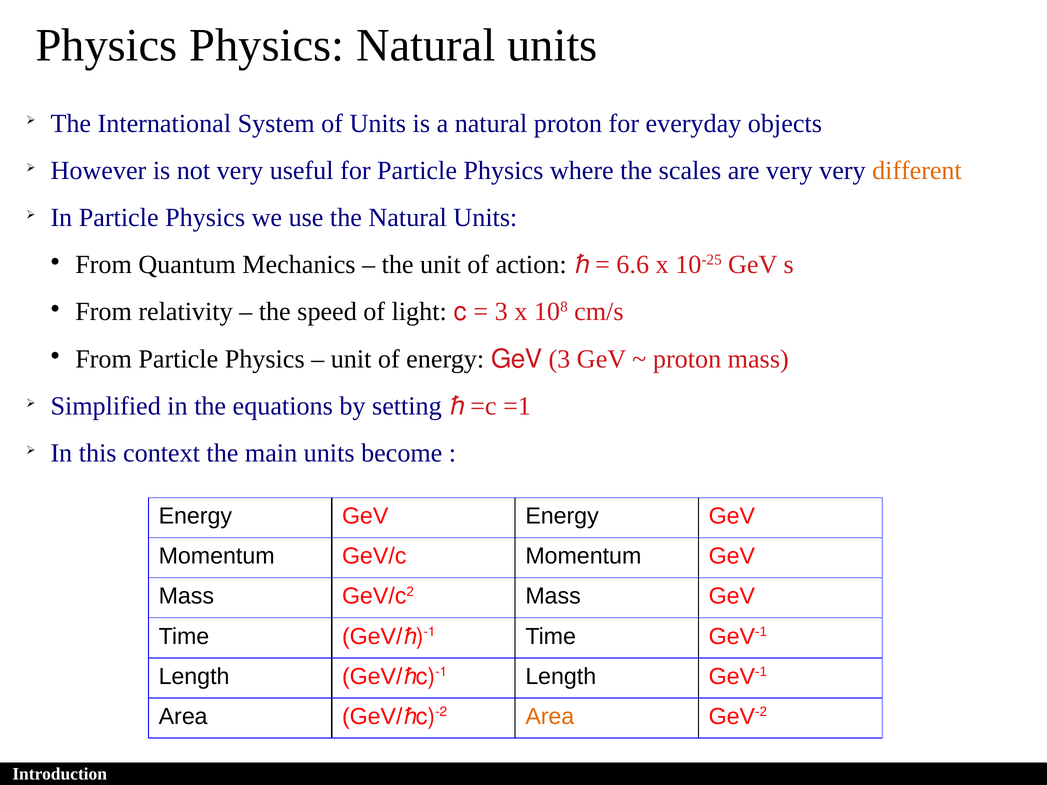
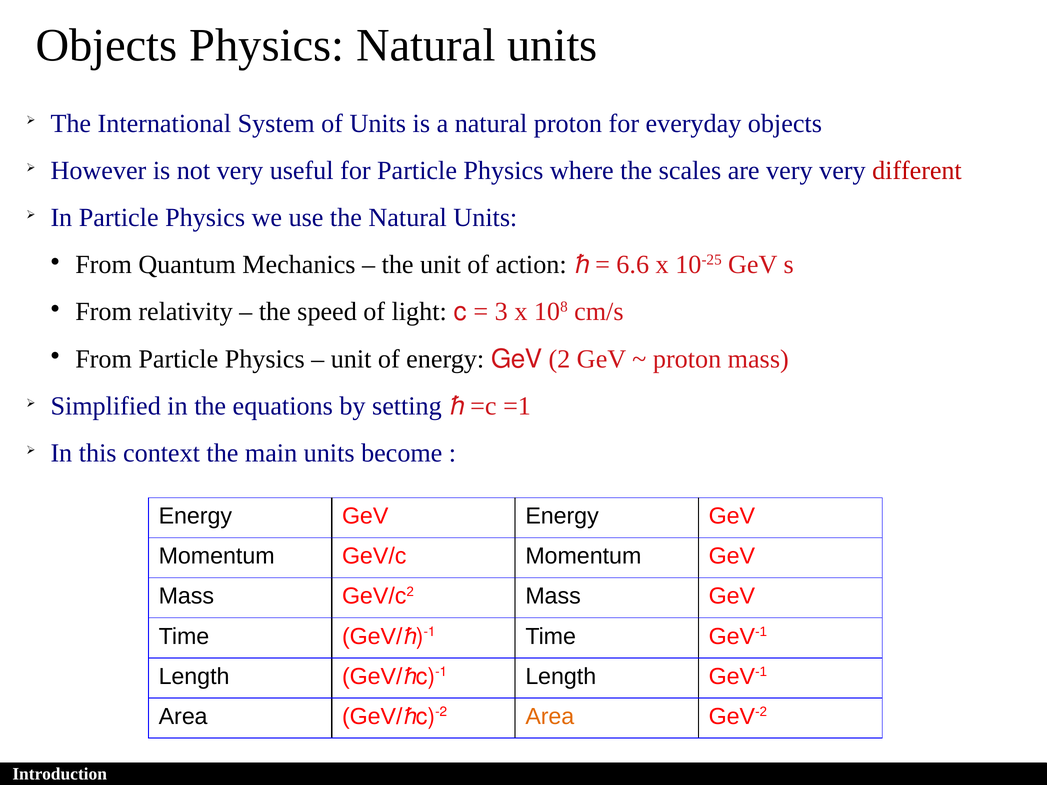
Physics: Physics -> Objects (107, 45)
different colour: orange -> red (917, 171)
GeV 3: 3 -> 2 (559, 359)
